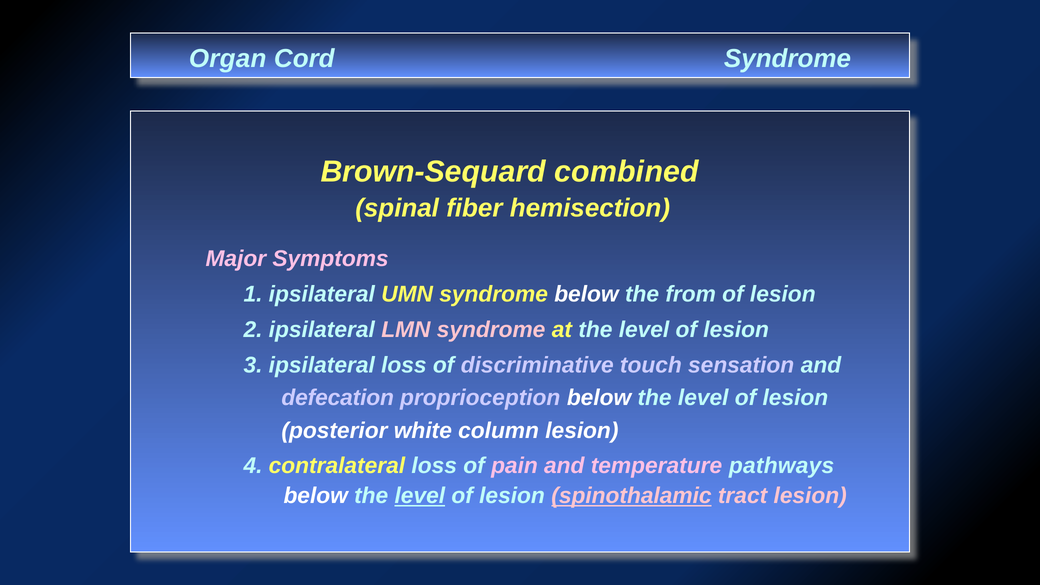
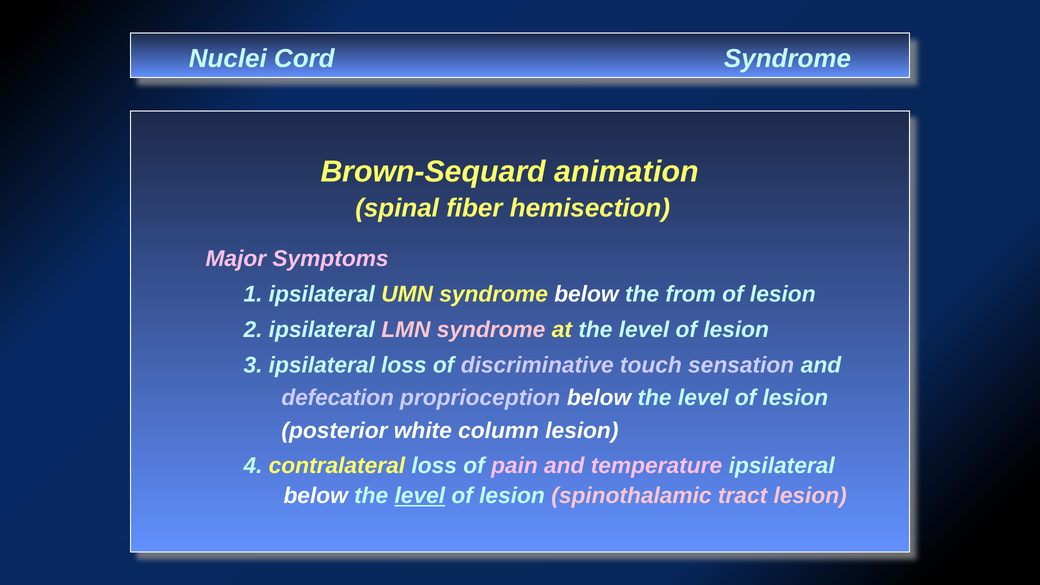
Organ: Organ -> Nuclei (228, 59)
combined: combined -> animation (627, 172)
temperature pathways: pathways -> ipsilateral (782, 466)
spinothalamic underline: present -> none (632, 496)
